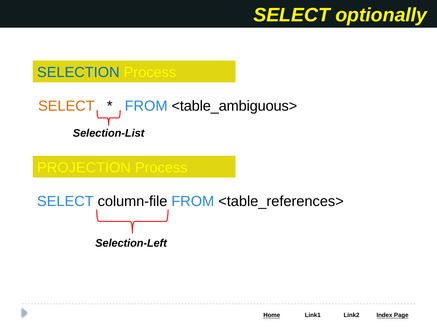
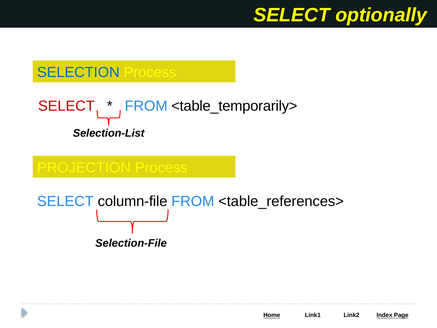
SELECT colour: orange -> red (66, 106)
<table_ambiguous>: <table_ambiguous> -> <table_temporarily> (234, 106)
Selection-Left: Selection-Left -> Selection-File (131, 243)
